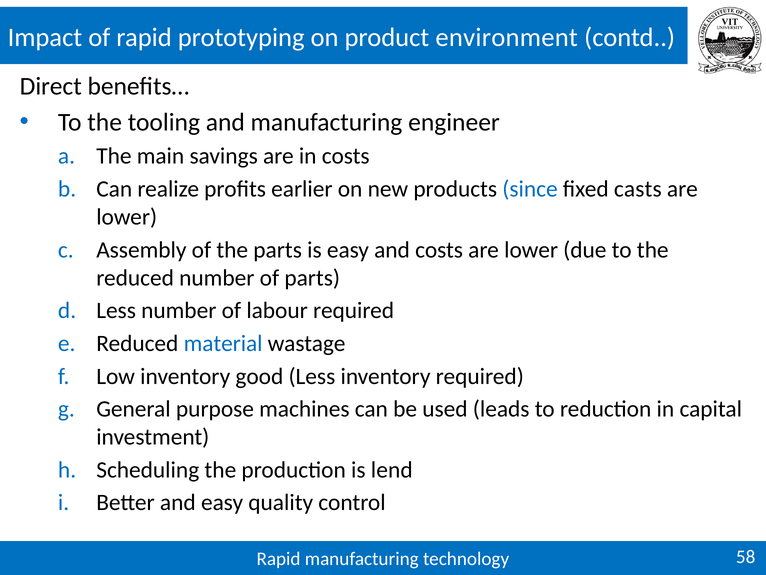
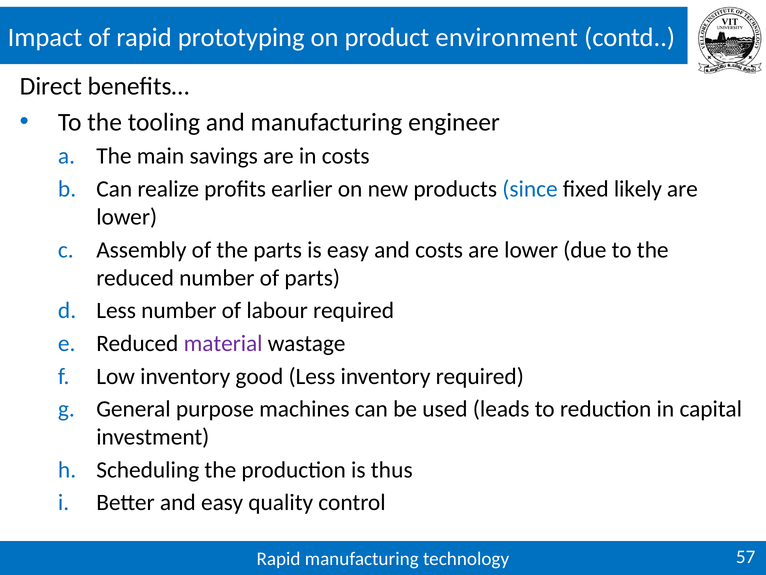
casts: casts -> likely (638, 189)
material colour: blue -> purple (223, 343)
lend: lend -> thus (392, 470)
58: 58 -> 57 (746, 557)
